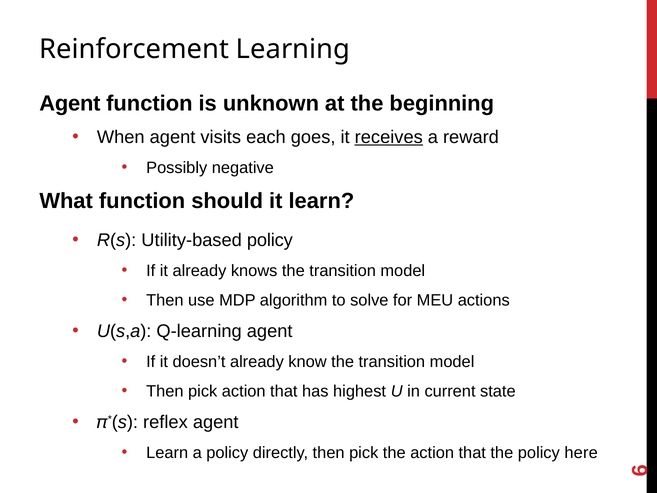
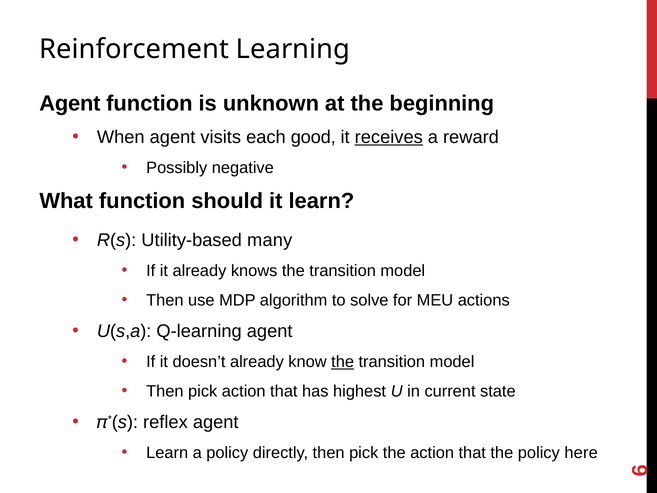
goes: goes -> good (313, 137)
Utility-based policy: policy -> many (270, 240)
the underline: none -> present (343, 362)
